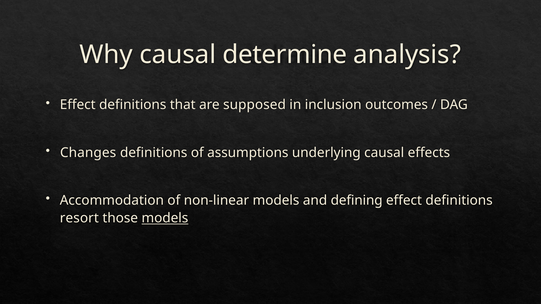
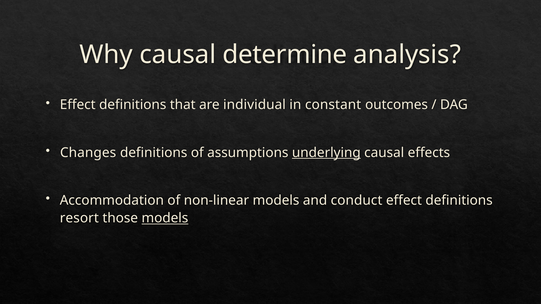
supposed: supposed -> individual (254, 105)
inclusion: inclusion -> constant (333, 105)
underlying underline: none -> present (326, 153)
defining: defining -> conduct (357, 201)
